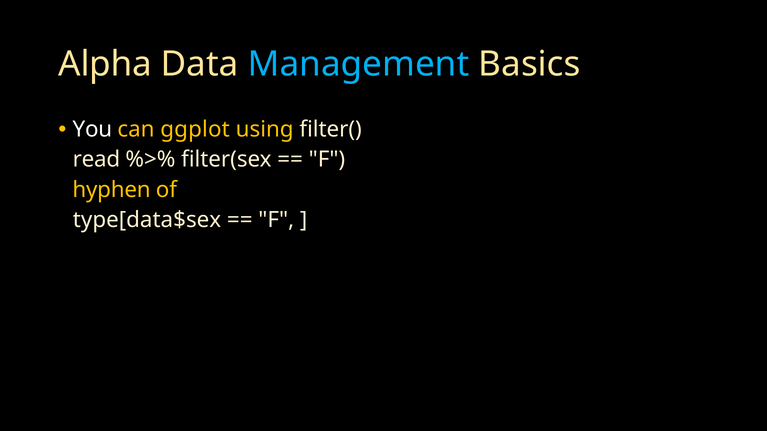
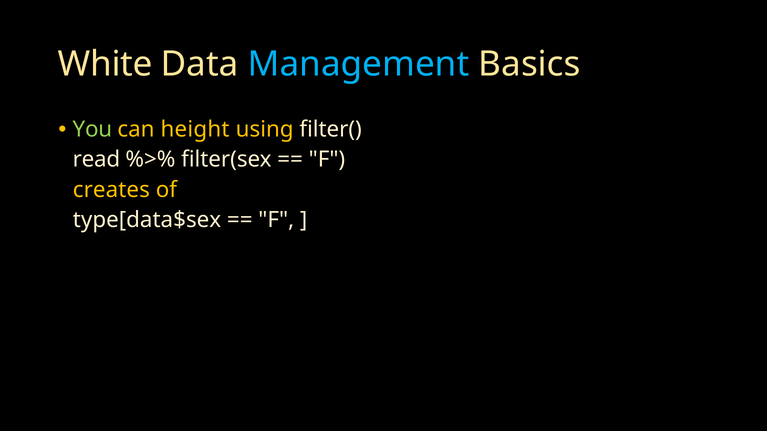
Alpha: Alpha -> White (105, 64)
You colour: white -> light green (92, 130)
ggplot: ggplot -> height (195, 130)
hyphen: hyphen -> creates (111, 190)
